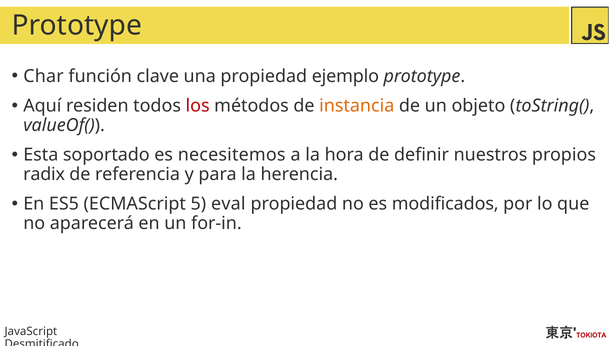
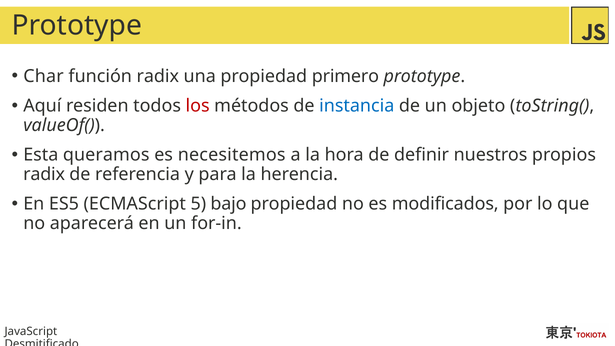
función clave: clave -> radix (158, 76)
ejemplo: ejemplo -> primero (345, 76)
instancia colour: orange -> blue (357, 106)
soportado: soportado -> queramos (106, 155)
eval: eval -> bajo (228, 204)
